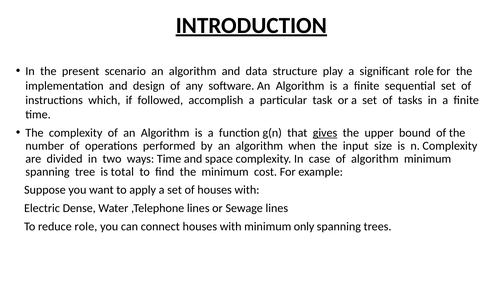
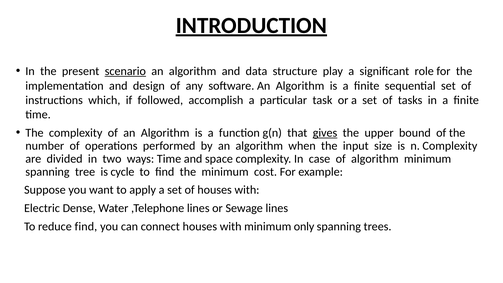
scenario underline: none -> present (125, 71)
total: total -> cycle (122, 172)
reduce role: role -> find (86, 226)
